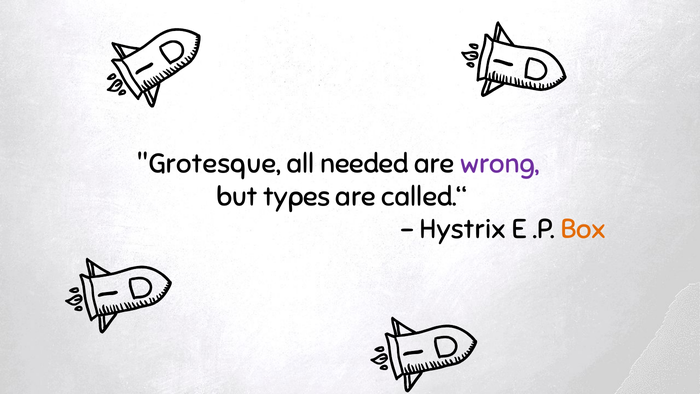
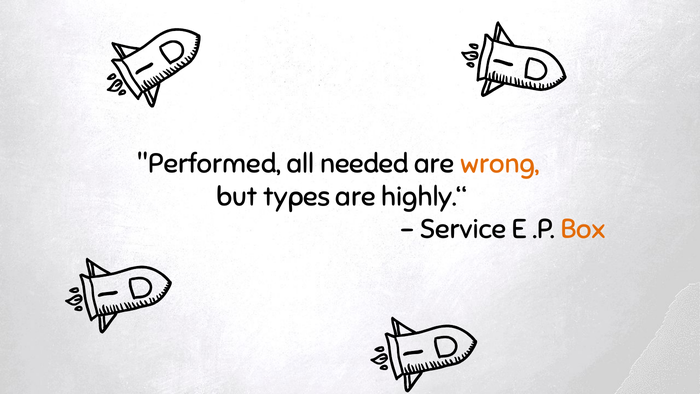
Grotesque: Grotesque -> Performed (209, 164)
wrong colour: purple -> orange (500, 164)
called.“: called.“ -> highly.“ (424, 196)
Hystrix: Hystrix -> Service (463, 229)
